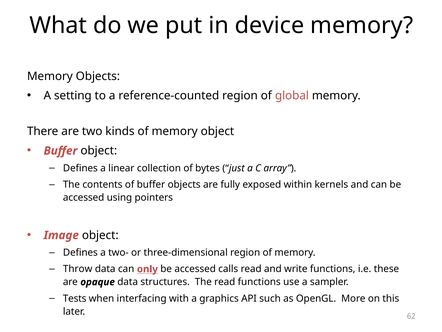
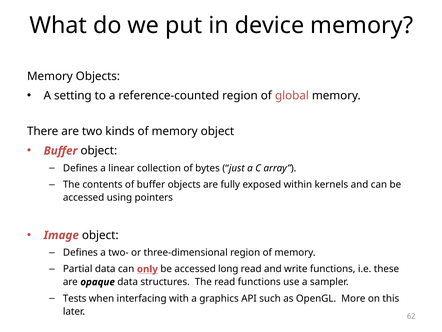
Throw: Throw -> Partial (78, 269)
calls: calls -> long (228, 269)
